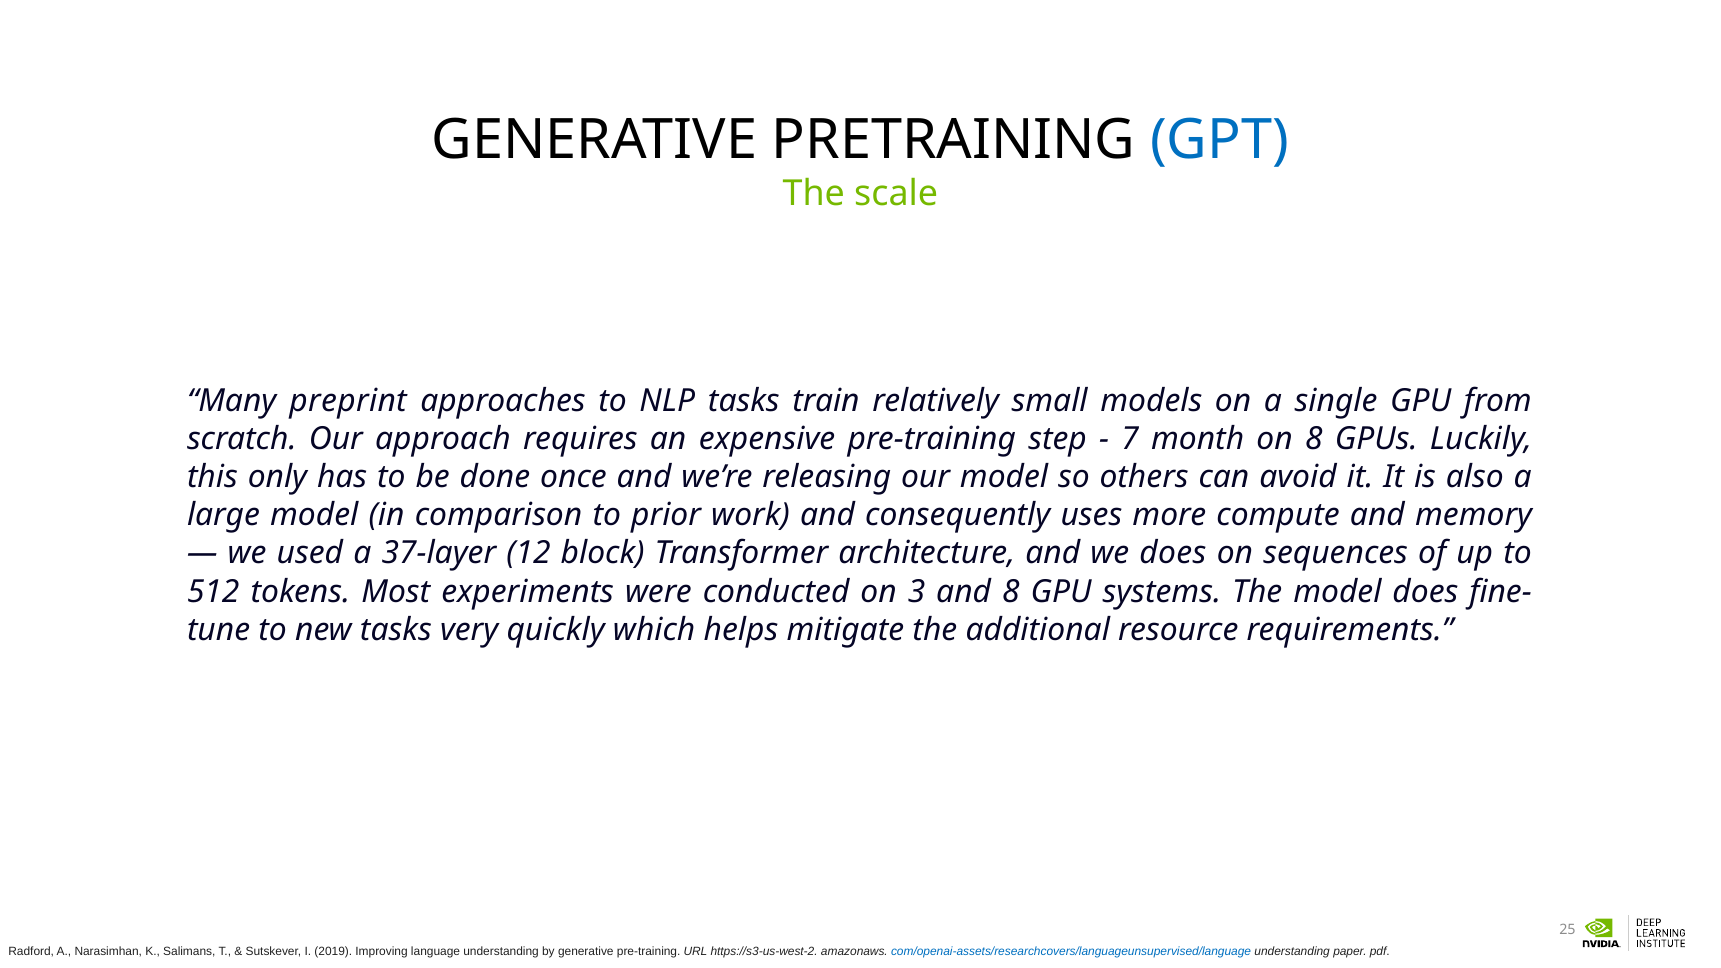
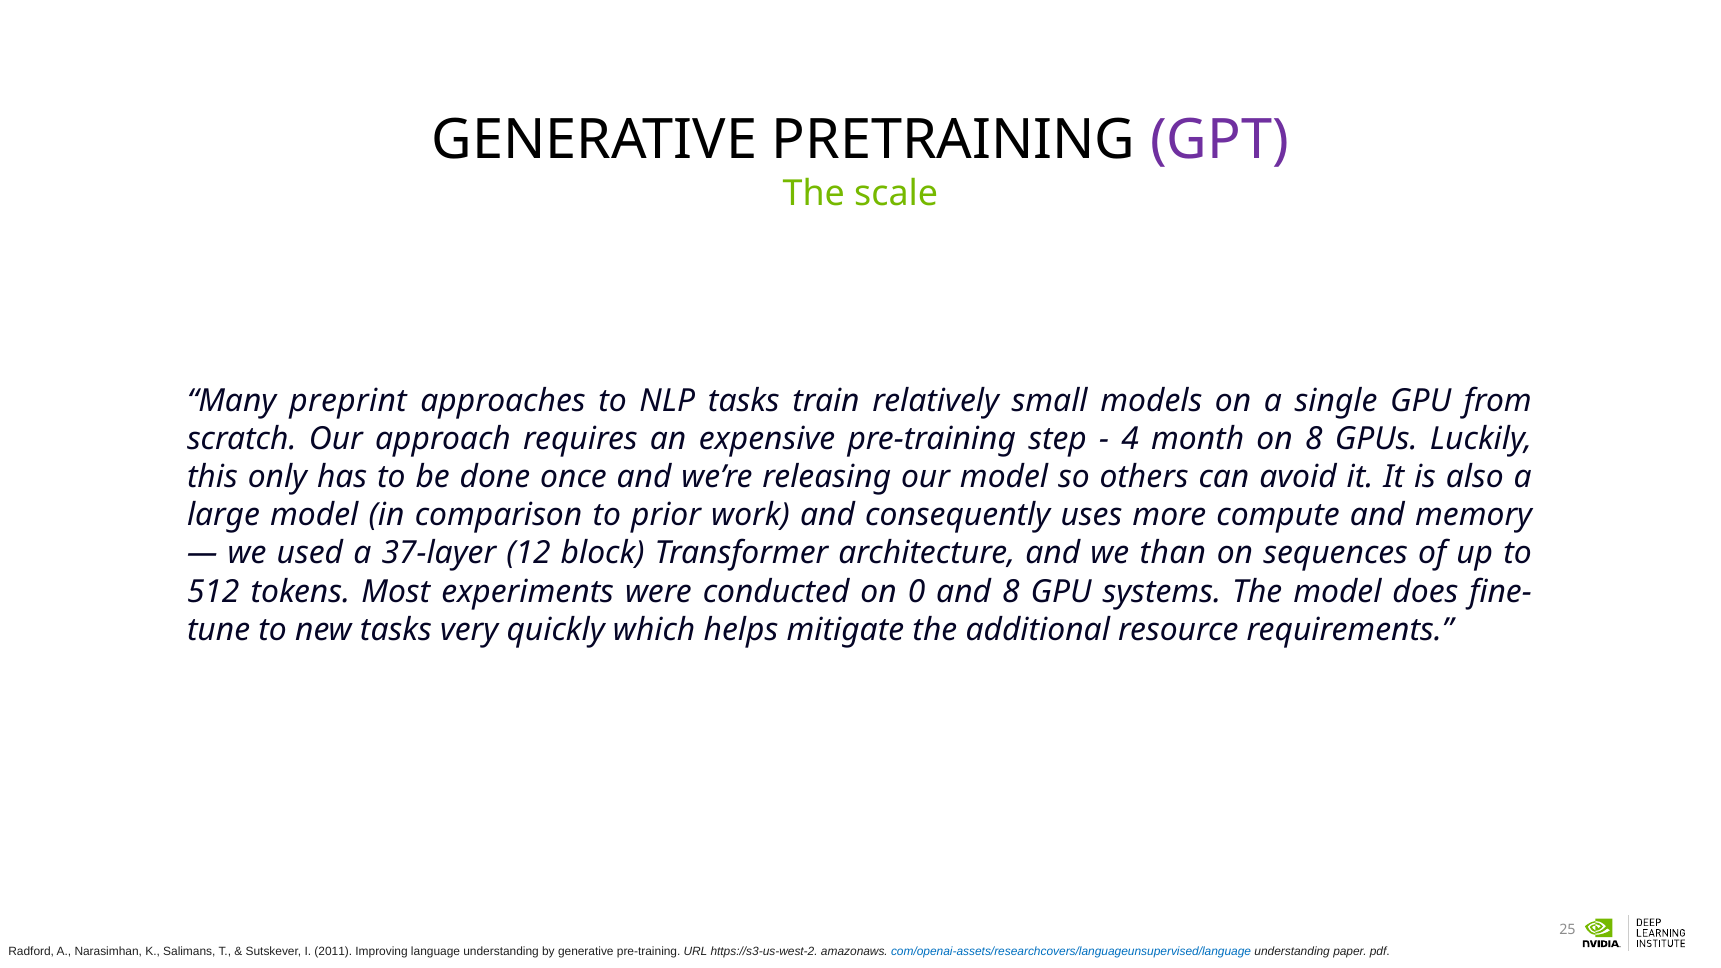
GPT colour: blue -> purple (1219, 140)
7: 7 -> 4 (1130, 439)
we does: does -> than (1173, 553)
3: 3 -> 0 (917, 592)
2019: 2019 -> 2011 (333, 951)
